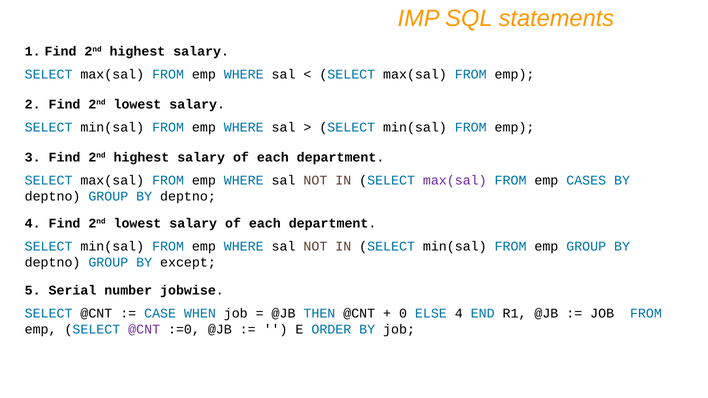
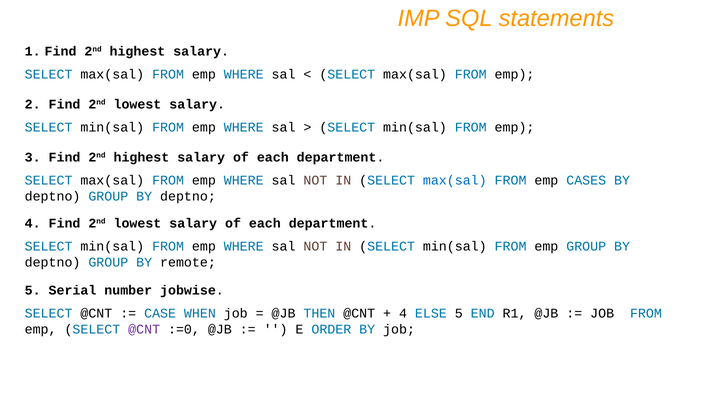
max(sal colour: purple -> blue (455, 181)
except: except -> remote (188, 263)
0: 0 -> 4 (403, 314)
ELSE 4: 4 -> 5 (459, 314)
